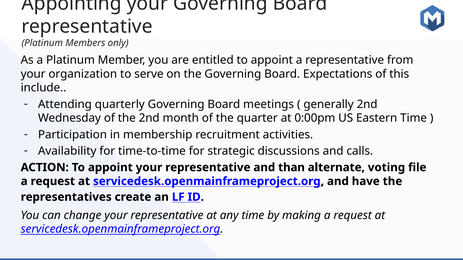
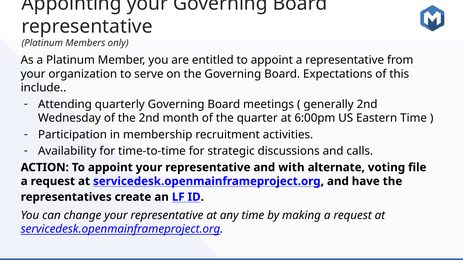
0:00pm: 0:00pm -> 6:00pm (315, 118)
than: than -> with (291, 168)
